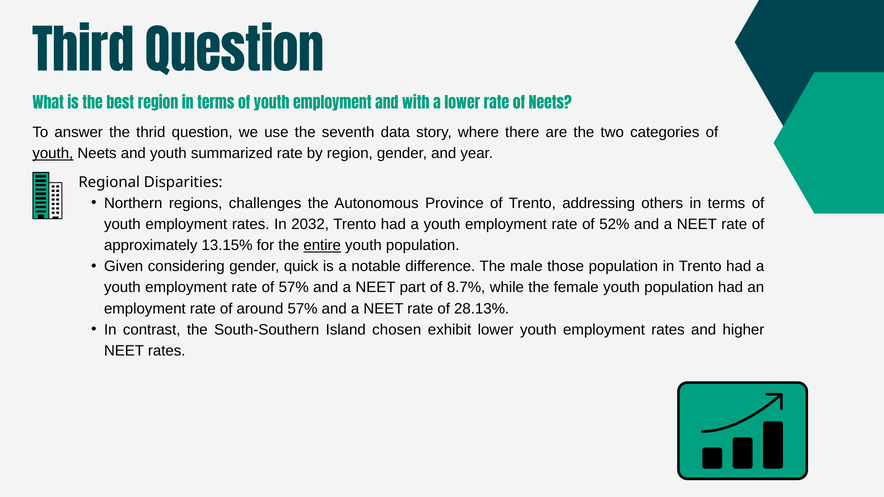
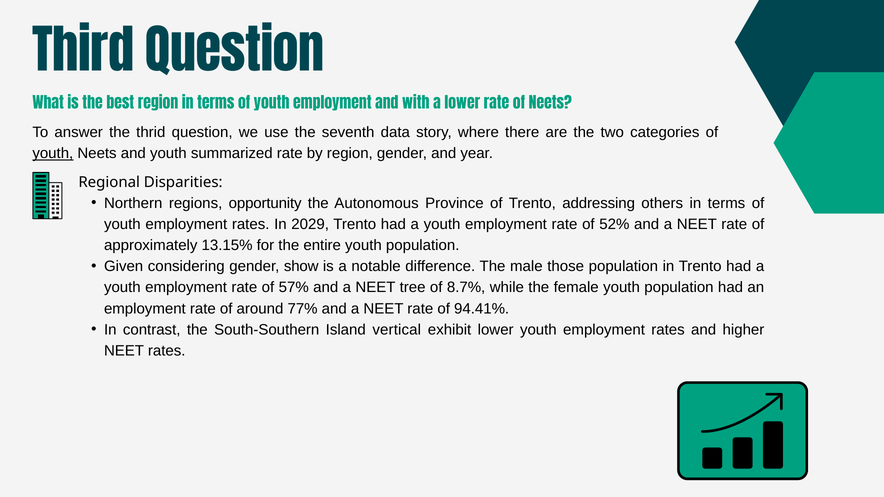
challenges: challenges -> opportunity (265, 203)
2032: 2032 -> 2029 (310, 224)
entire underline: present -> none (322, 246)
quick: quick -> show (301, 267)
part: part -> tree (413, 288)
around 57%: 57% -> 77% (303, 309)
28.13%: 28.13% -> 94.41% (482, 309)
chosen: chosen -> vertical (397, 330)
